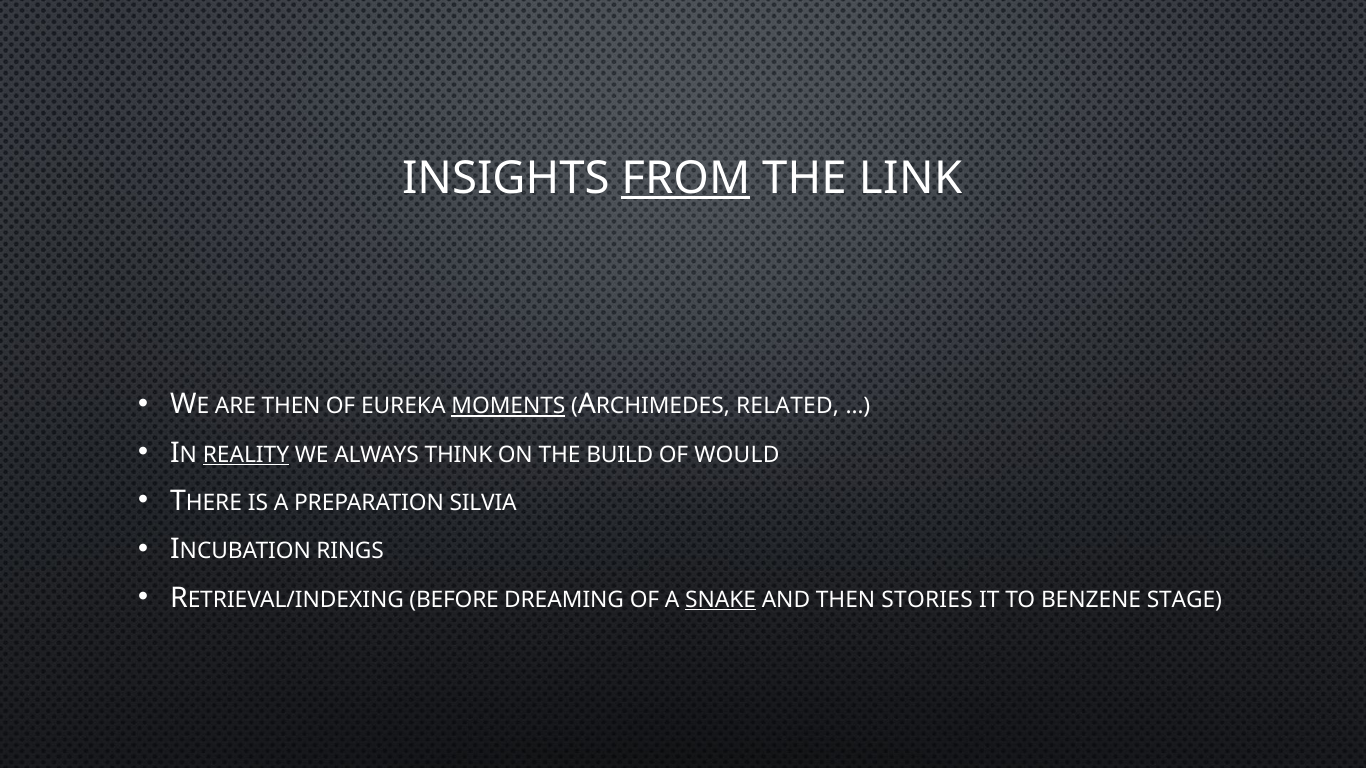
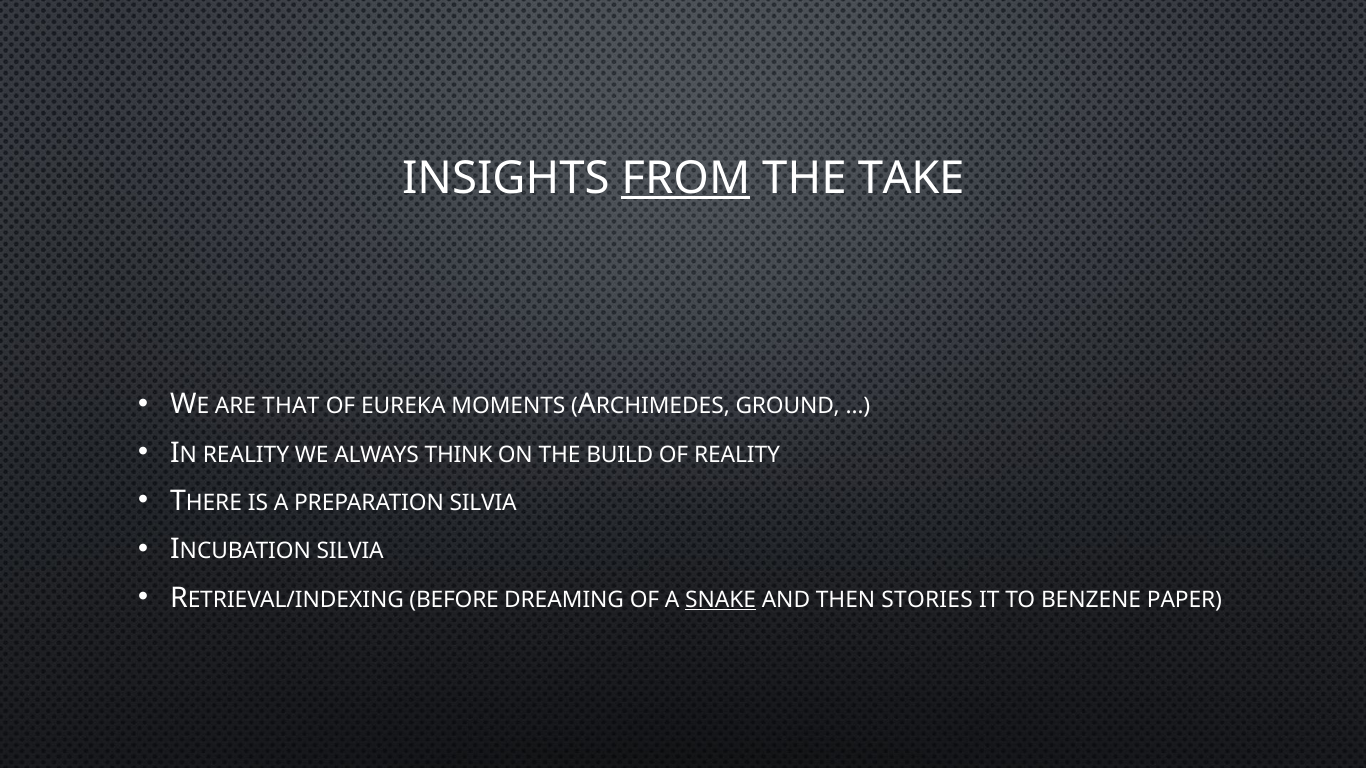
LINK: LINK -> TAKE (911, 178)
ARE THEN: THEN -> THAT (291, 406)
MOMENTS underline: present -> none (508, 406)
RELATED: RELATED -> GROUND (788, 406)
REALITY underline: present -> none (246, 455)
OF WOULD: WOULD -> REALITY (737, 455)
RINGS: RINGS -> SILVIA (350, 552)
STAGE: STAGE -> PAPER (1184, 600)
